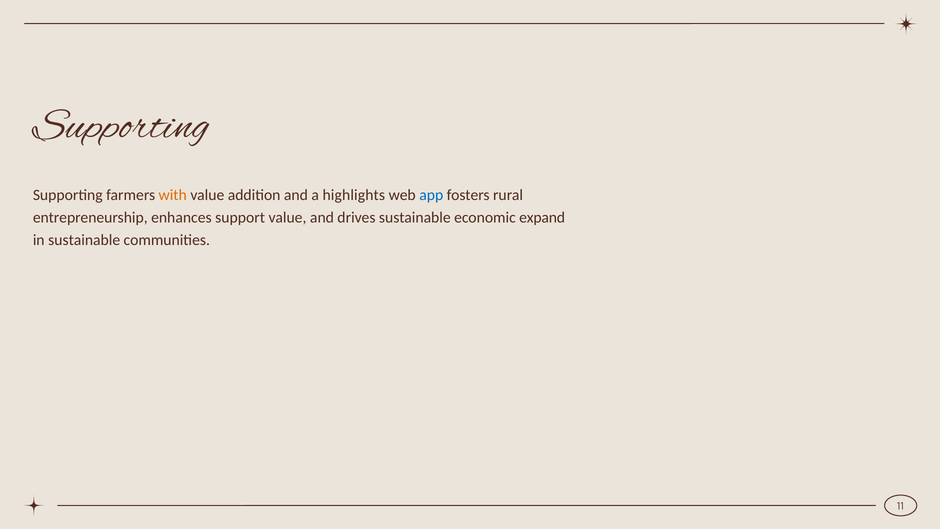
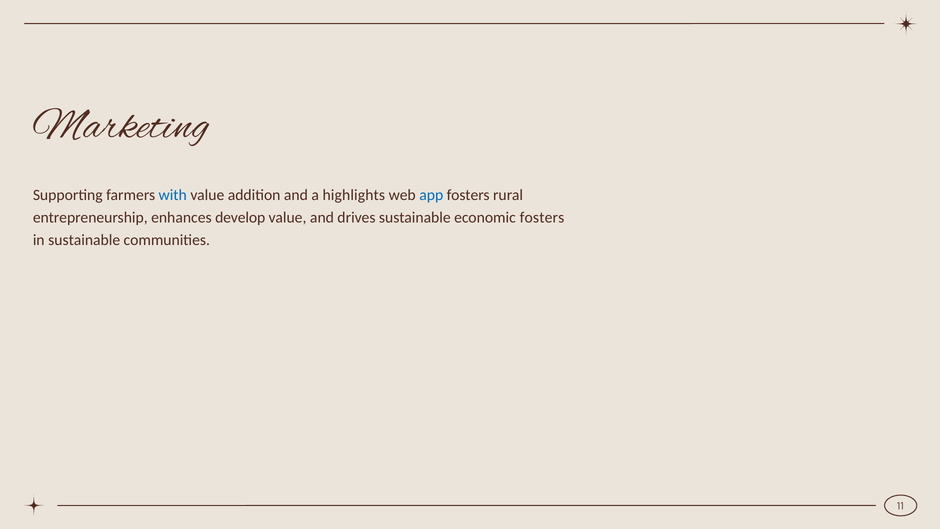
Supporting: Supporting -> Marketing (121, 123)
with colour: orange -> blue (173, 195)
support: support -> develop (240, 218)
economic expand: expand -> fosters (542, 218)
